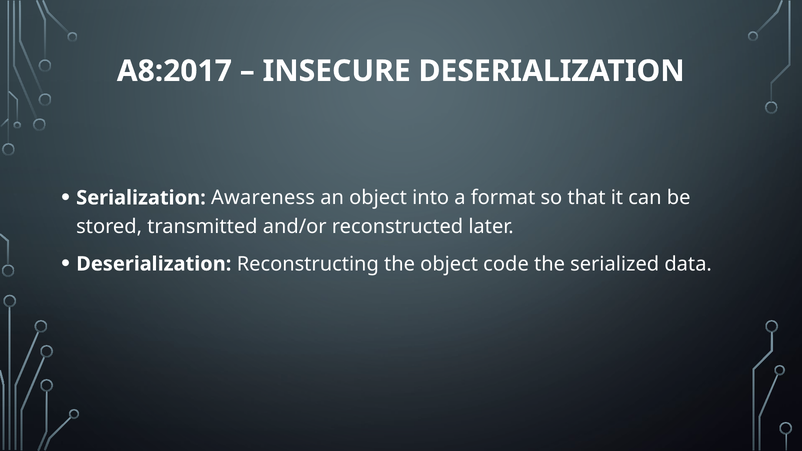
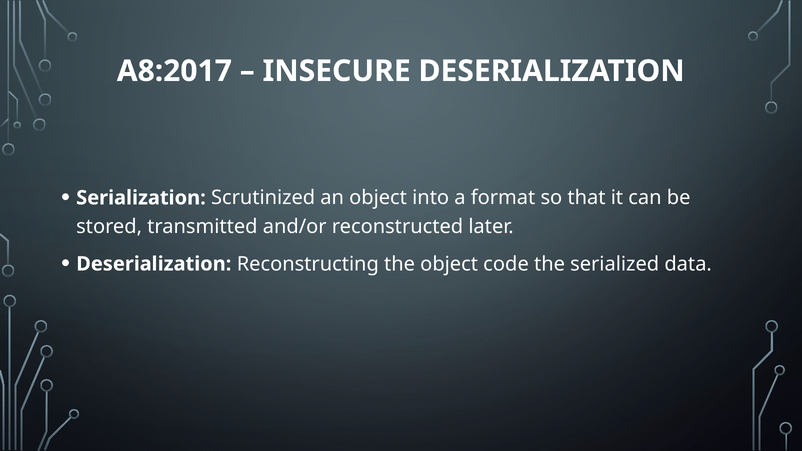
Awareness: Awareness -> Scrutinized (263, 198)
